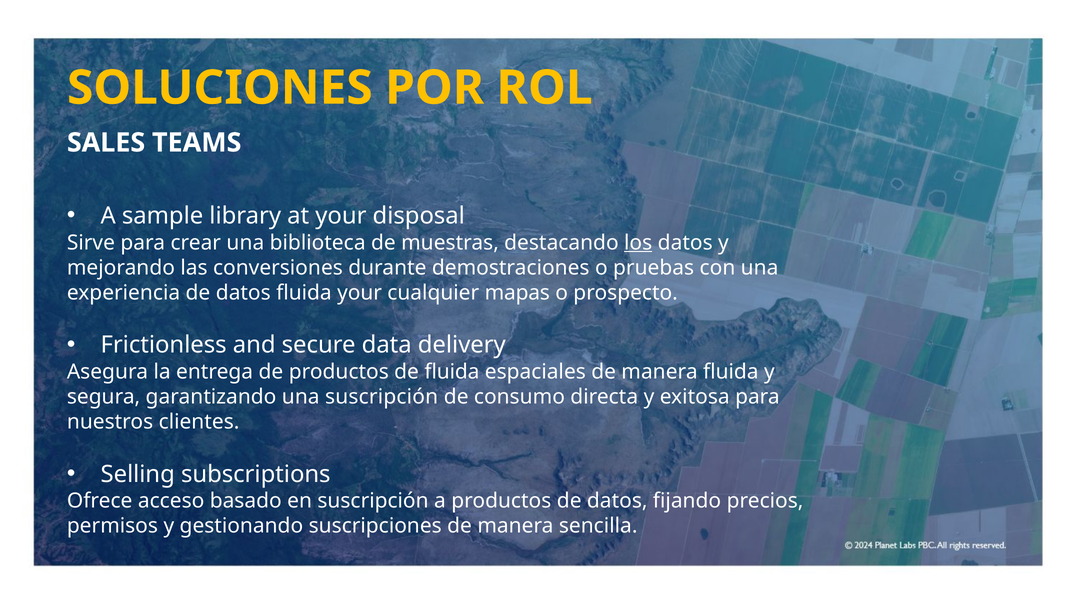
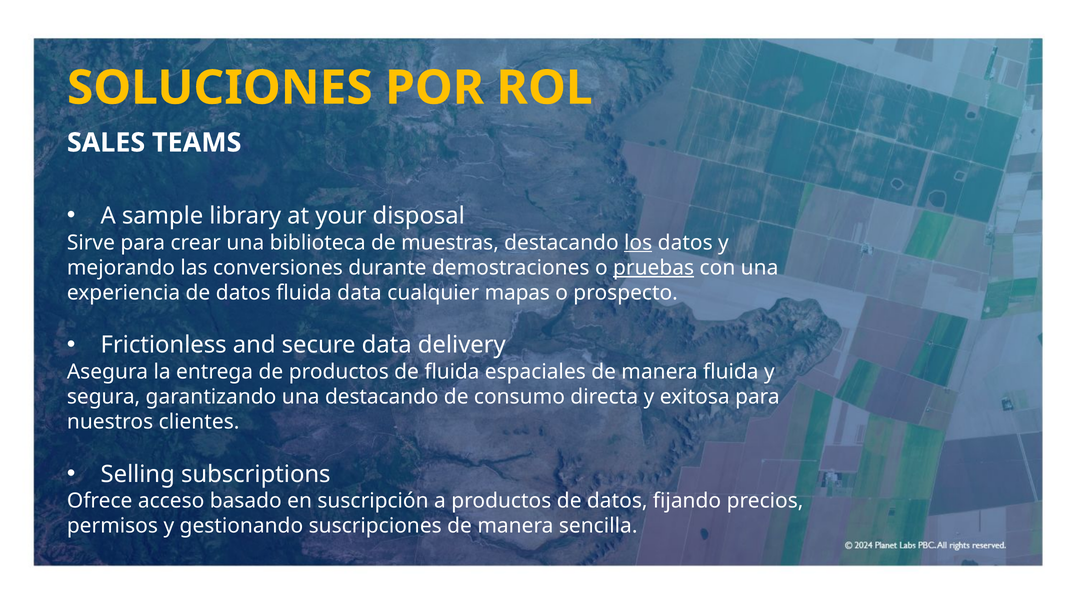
pruebas underline: none -> present (654, 268)
fluida your: your -> data (359, 293)
una suscripción: suscripción -> destacando (382, 397)
